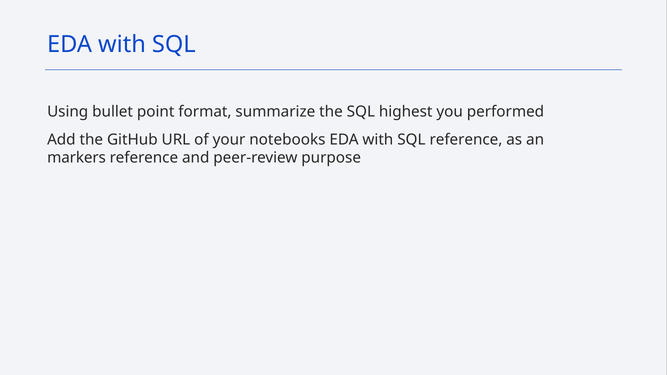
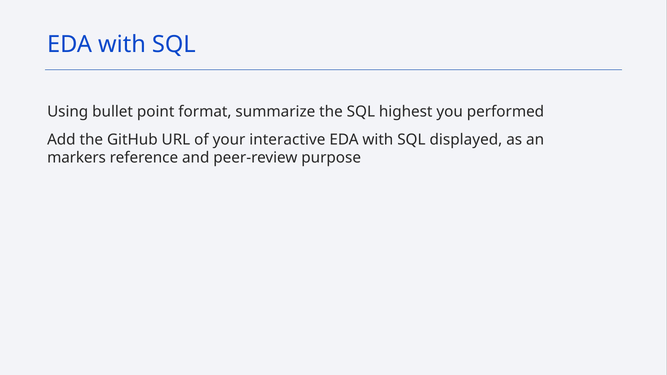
notebooks: notebooks -> interactive (287, 140)
SQL reference: reference -> displayed (466, 140)
